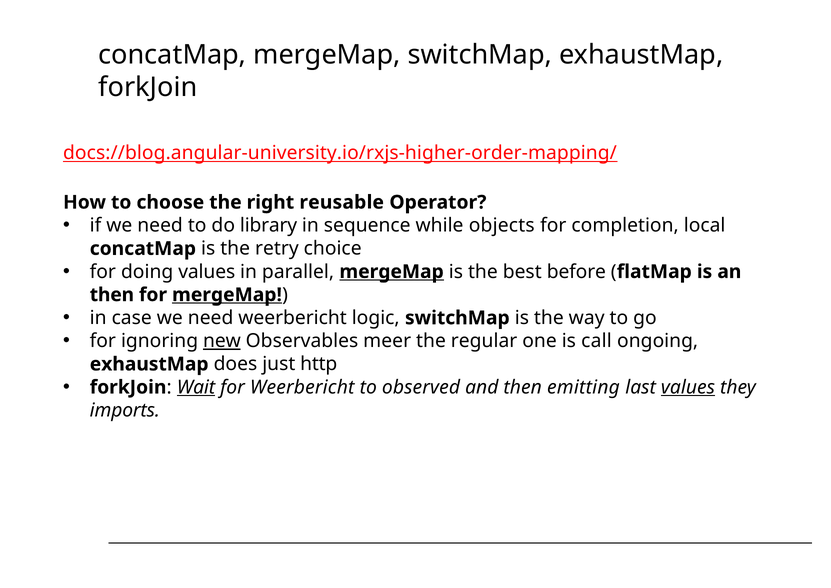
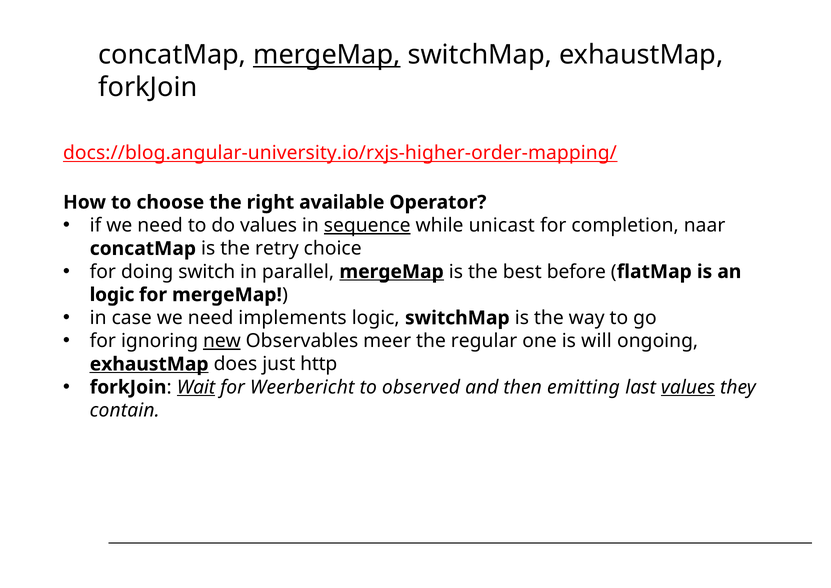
mergeMap underline: none -> present (327, 55)
reusable: reusable -> available (342, 202)
do library: library -> values (269, 225)
sequence underline: none -> present (367, 225)
objects: objects -> unicast (502, 225)
local: local -> naar (705, 225)
doing values: values -> switch (207, 272)
then: then -> logic (112, 295)
mergeMap underline: present -> none (227, 295)
need weerbericht: weerbericht -> implements (292, 318)
call: call -> will (597, 341)
exhaustMap underline: none -> present (149, 364)
imports: imports -> contain (125, 410)
